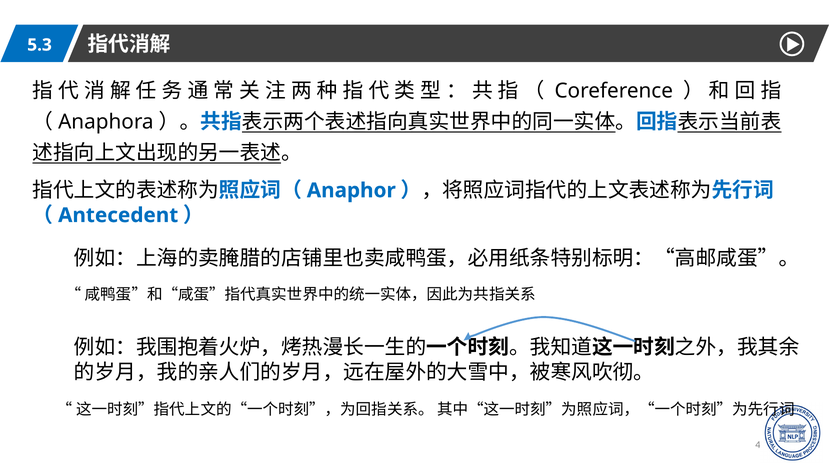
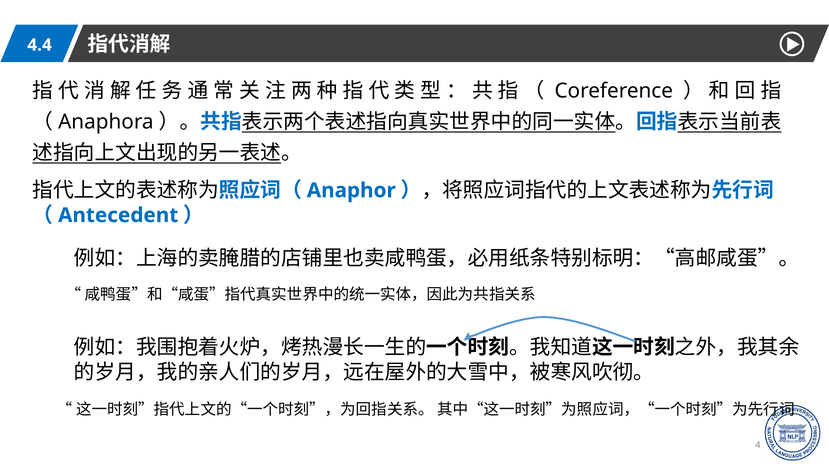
5.3: 5.3 -> 4.4 (40, 45)
